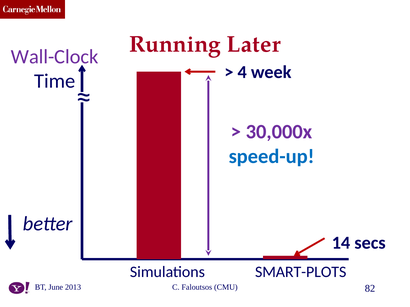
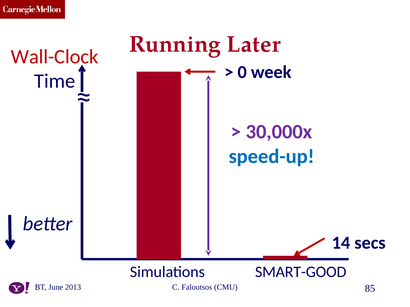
Wall-Clock colour: purple -> red (55, 57)
4: 4 -> 0 (242, 72)
SMART-PLOTS: SMART-PLOTS -> SMART-GOOD (301, 272)
82: 82 -> 85 (370, 289)
